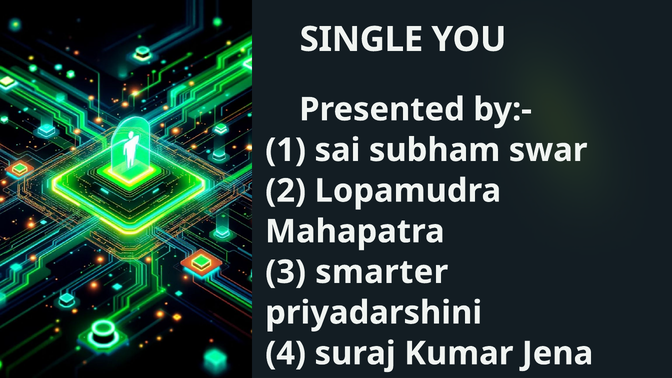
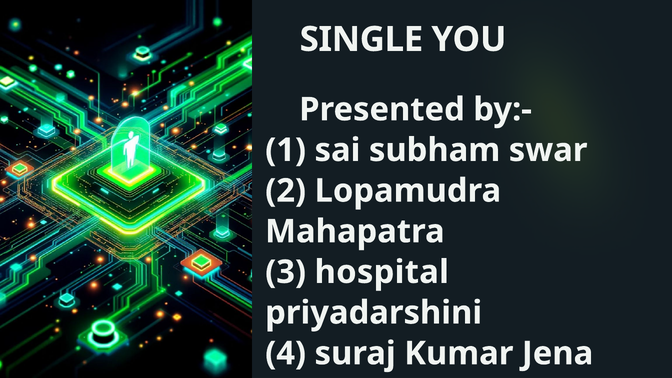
smarter: smarter -> hospital (382, 272)
